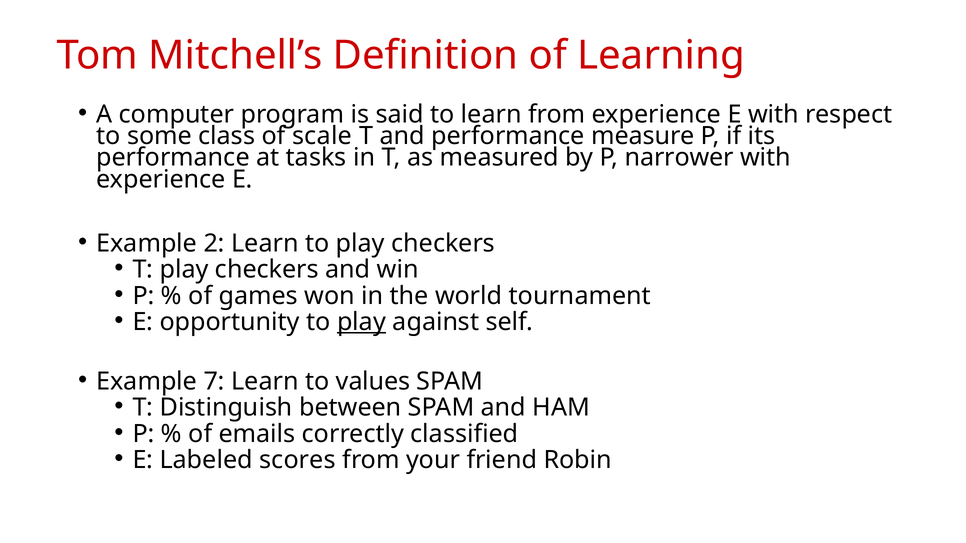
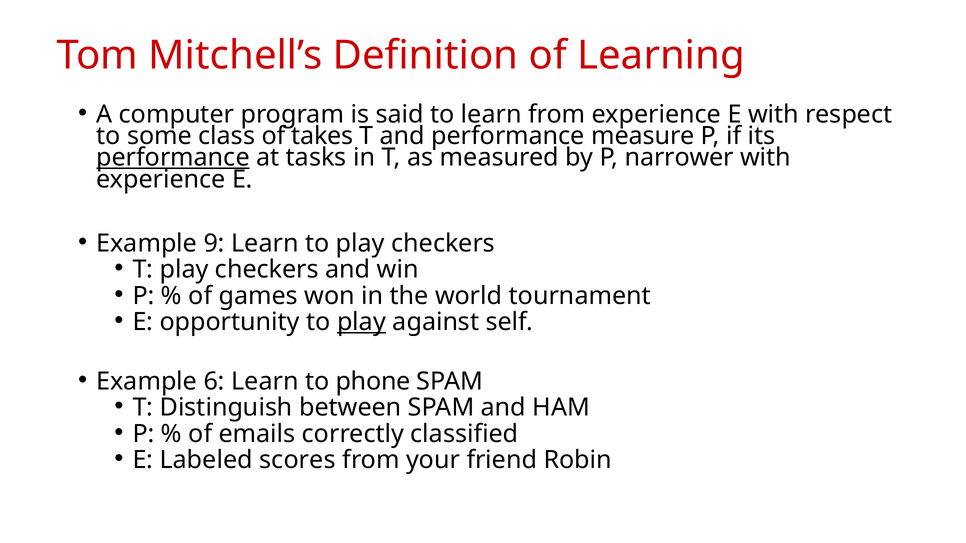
scale: scale -> takes (322, 136)
performance underline: none -> present (173, 158)
2: 2 -> 9 (214, 243)
7: 7 -> 6 (214, 382)
values: values -> phone (373, 382)
